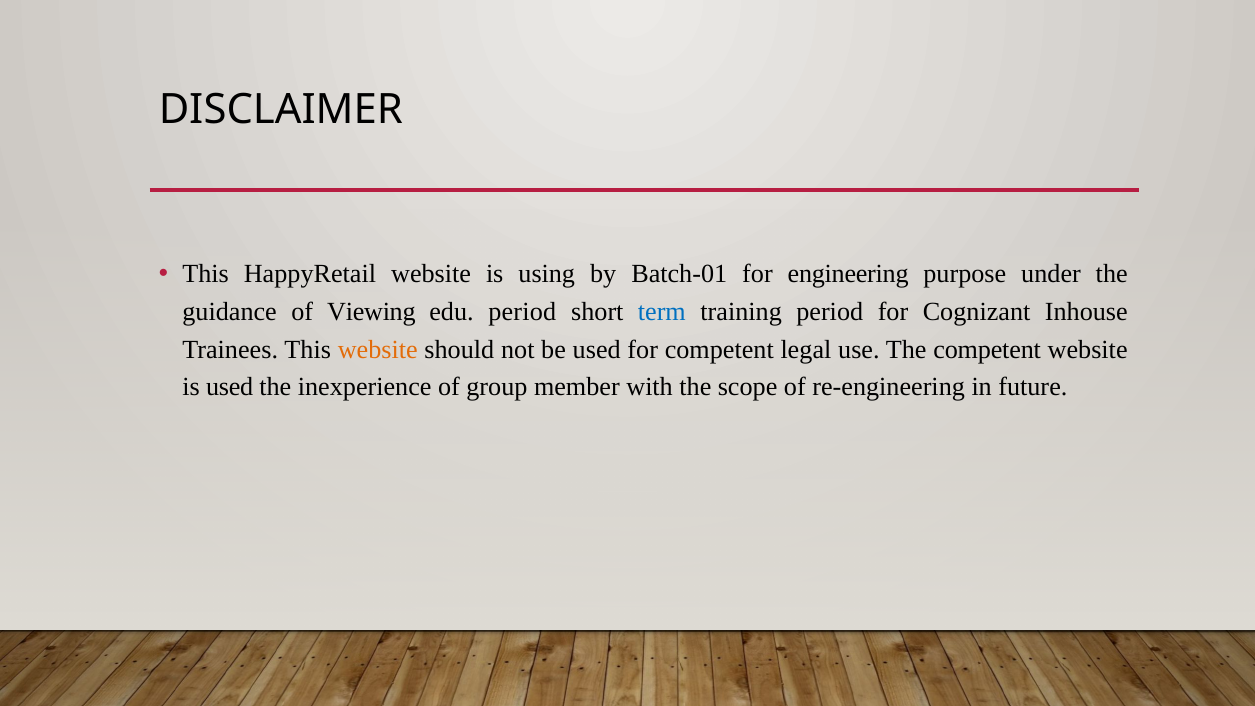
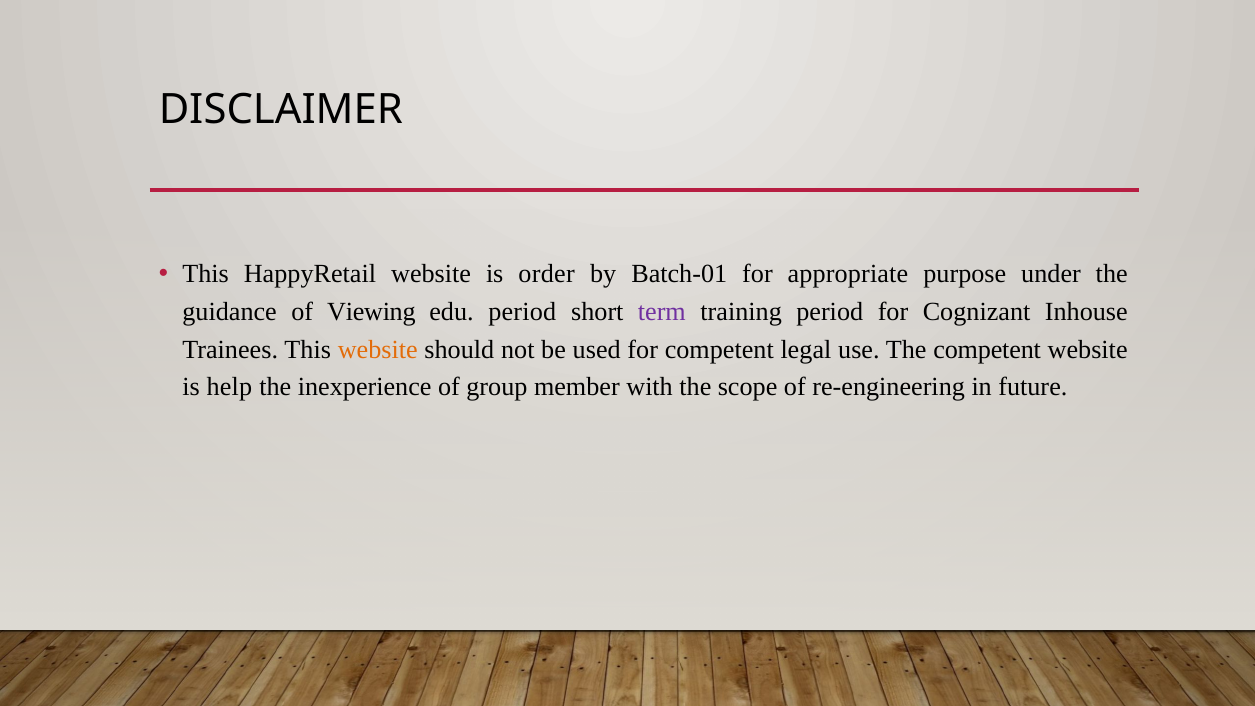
using: using -> order (547, 274)
engineering: engineering -> appropriate (848, 274)
term colour: blue -> purple (662, 312)
is used: used -> help (229, 387)
